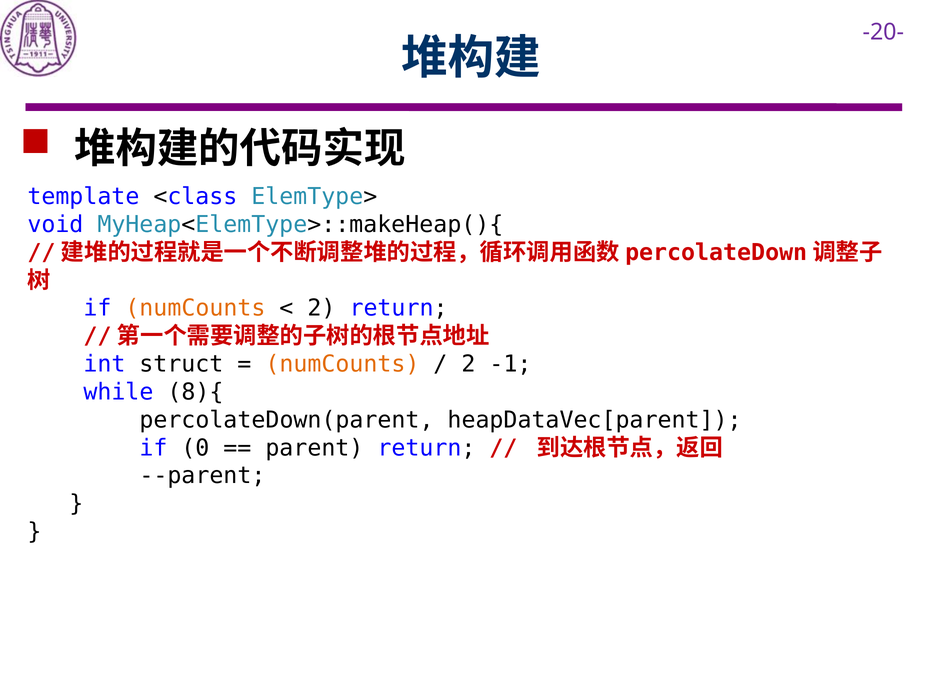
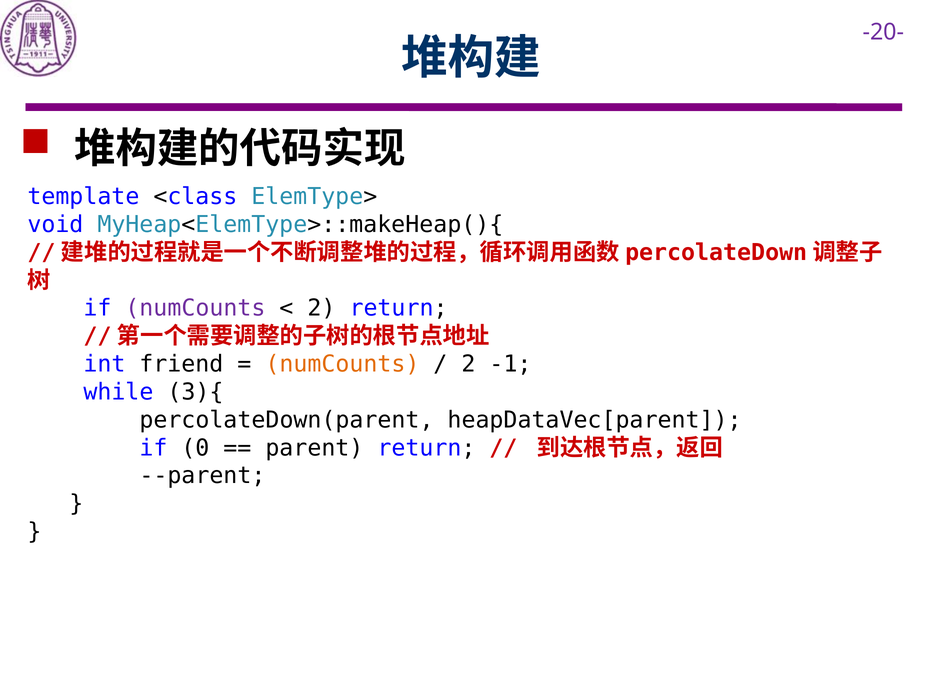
numCounts colour: orange -> purple (195, 308)
struct: struct -> friend (181, 364)
8){: 8){ -> 3){ (195, 392)
